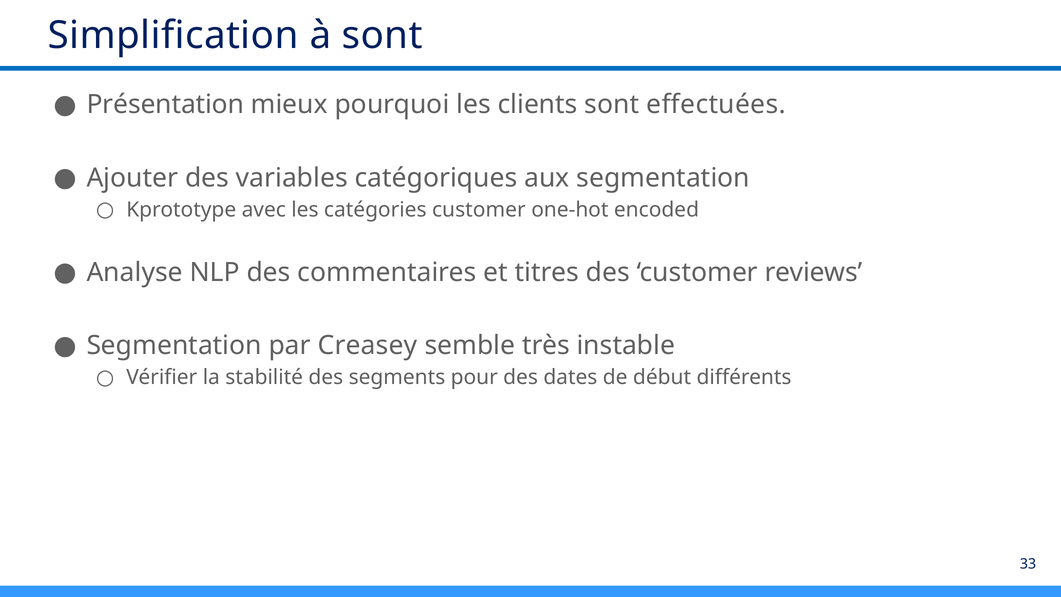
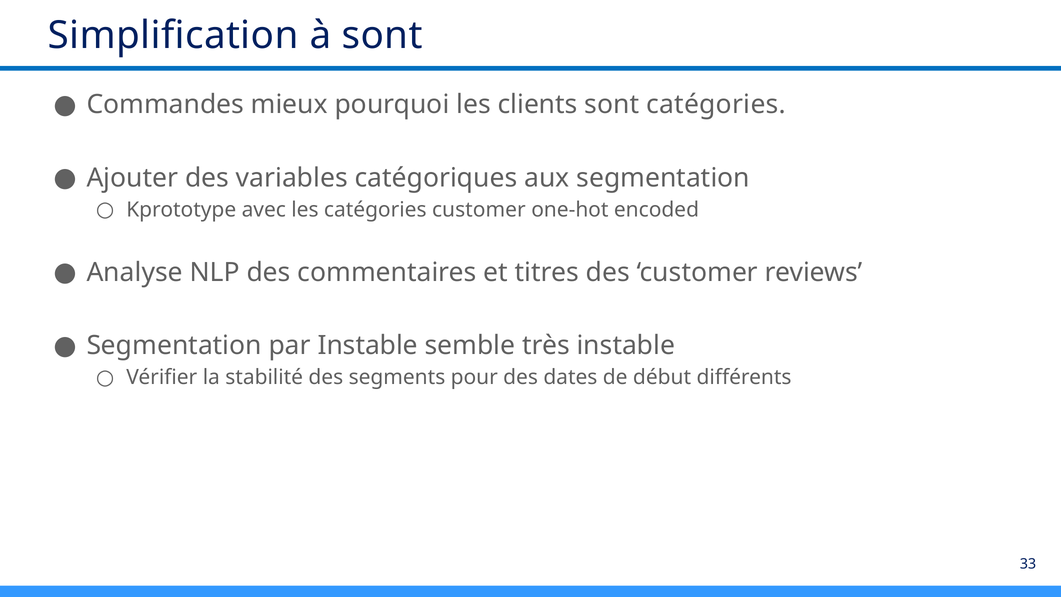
Présentation: Présentation -> Commandes (165, 105)
sont effectuées: effectuées -> catégories (716, 105)
par Creasey: Creasey -> Instable (368, 345)
